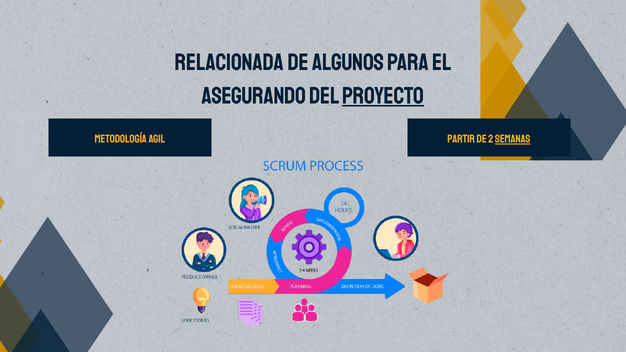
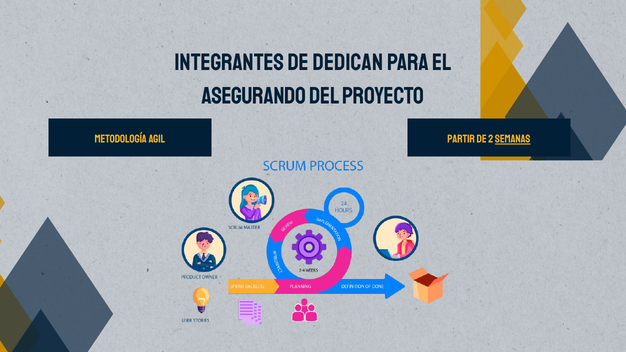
RELACIONADA: RELACIONADA -> INTEGRANTES (229, 63)
ALGUNOS: ALGUNOS -> DEDICAN (348, 63)
PROYECTO underline: present -> none (383, 96)
